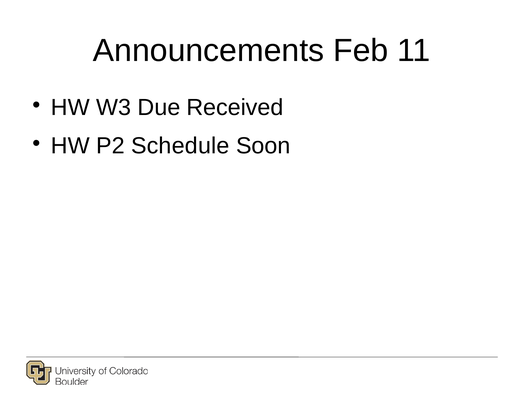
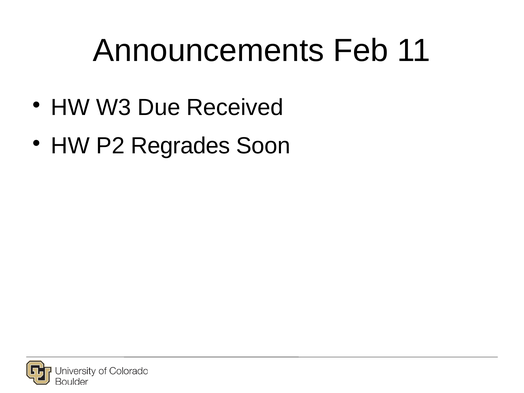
Schedule: Schedule -> Regrades (180, 146)
